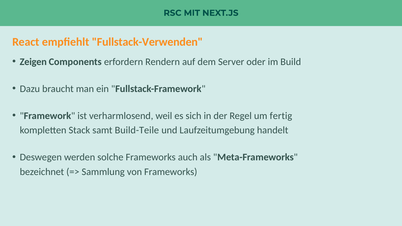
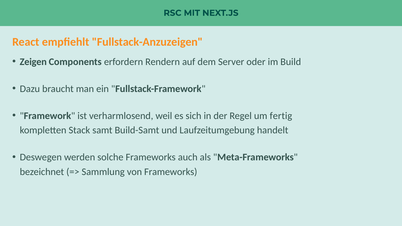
Fullstack-Verwenden: Fullstack-Verwenden -> Fullstack-Anzuzeigen (147, 42)
Build-Teile: Build-Teile -> Build-Samt (137, 130)
